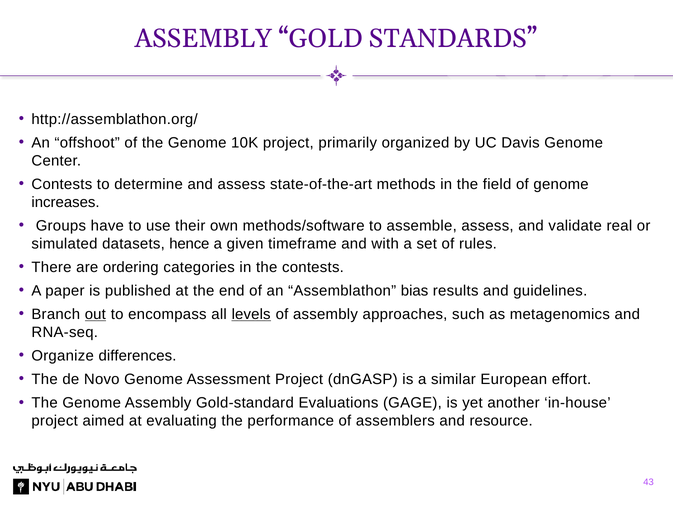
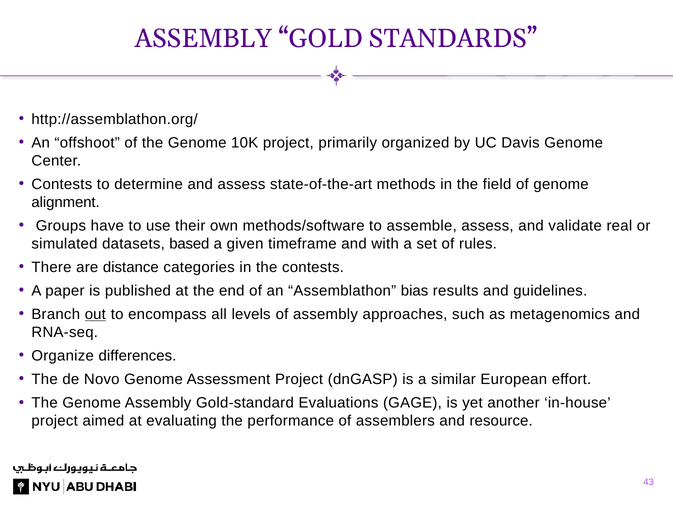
increases: increases -> alignment (66, 202)
hence: hence -> based (189, 244)
ordering: ordering -> distance (131, 267)
levels underline: present -> none (251, 314)
